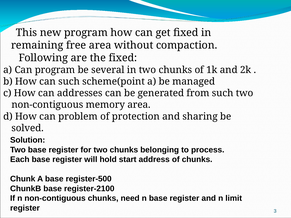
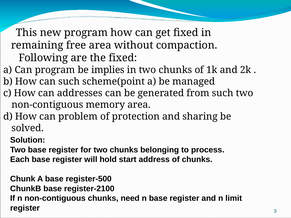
several: several -> implies (108, 70)
